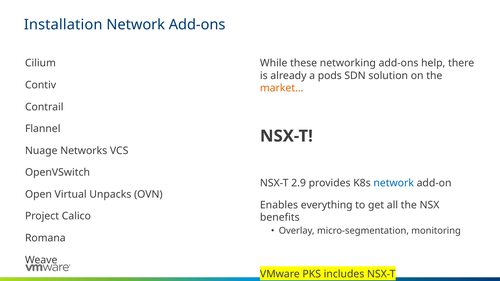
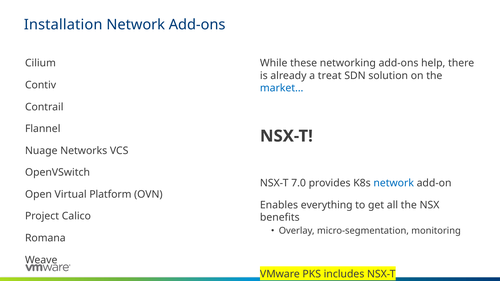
pods: pods -> treat (330, 76)
market… colour: orange -> blue (282, 88)
2.9: 2.9 -> 7.0 (299, 183)
Unpacks: Unpacks -> Platform (110, 195)
